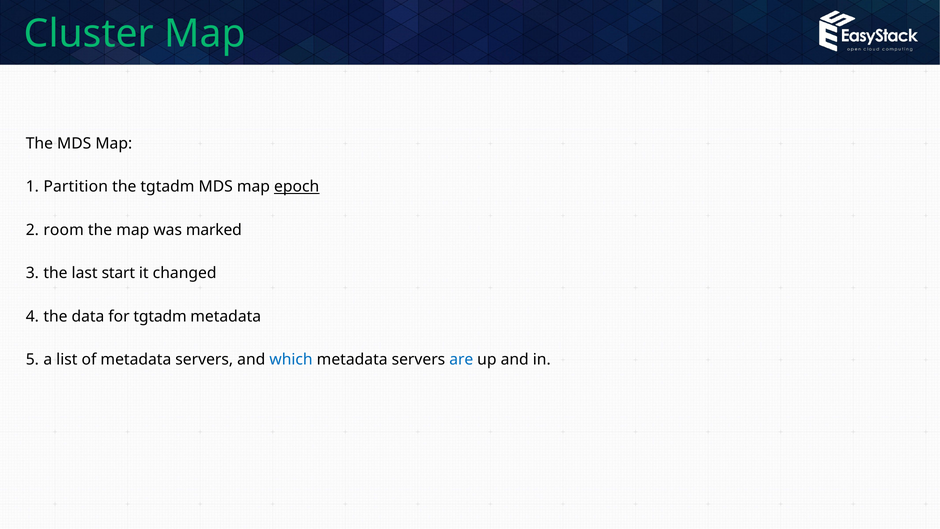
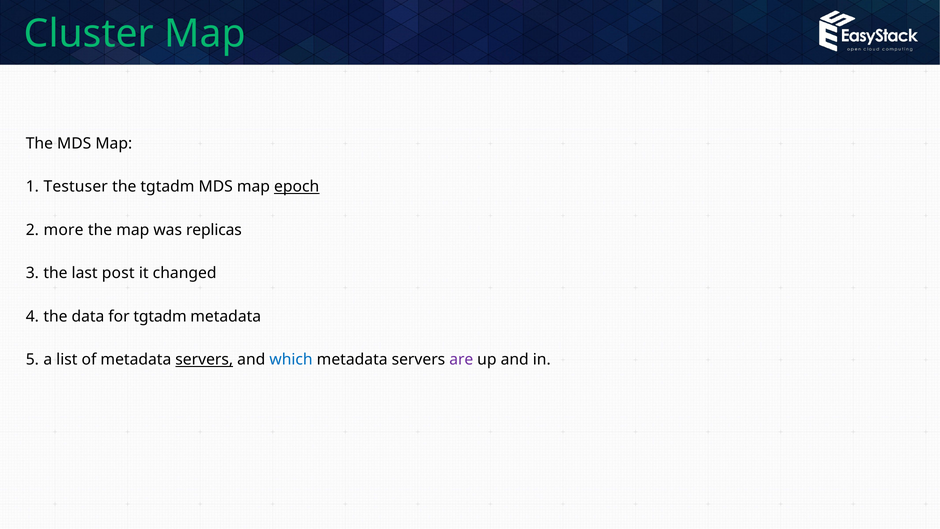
Partition: Partition -> Testuser (76, 187)
room: room -> more (64, 230)
marked: marked -> replicas (214, 230)
start: start -> post (118, 273)
servers underline: none -> present (204, 360)
are colour: blue -> purple (461, 360)
